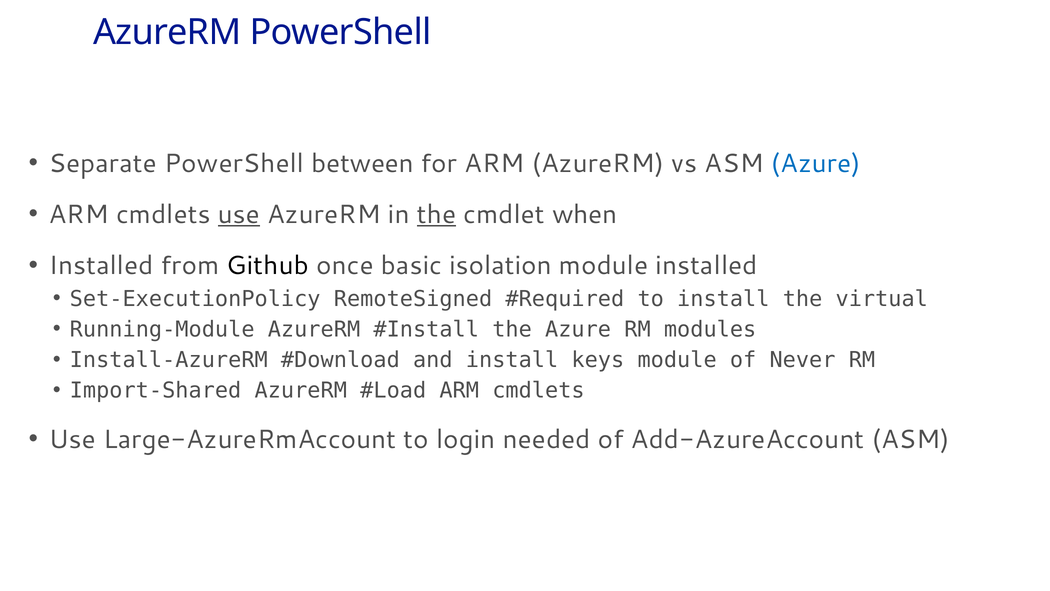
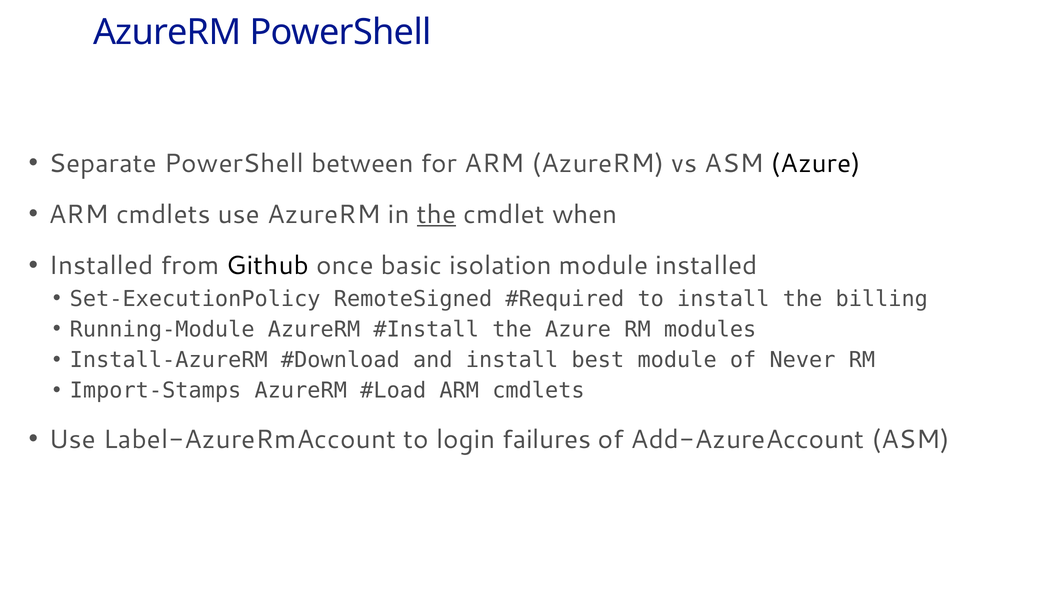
Azure colour: blue -> black (816, 163)
use underline: present -> none (239, 215)
virtual: virtual -> billing (882, 299)
keys: keys -> best (598, 360)
Import-Shared: Import-Shared -> Import-Stamps (156, 391)
Large-AzureRmAccount: Large-AzureRmAccount -> Label-AzureRmAccount (250, 439)
needed: needed -> failures (547, 439)
